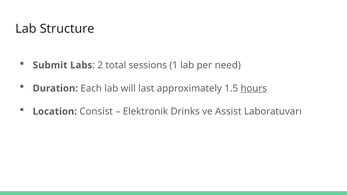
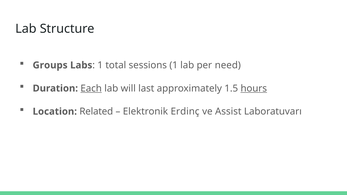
Submit: Submit -> Groups (50, 65)
2: 2 -> 1 (100, 65)
Each underline: none -> present (91, 88)
Consist: Consist -> Related (96, 112)
Drinks: Drinks -> Erdinç (185, 112)
